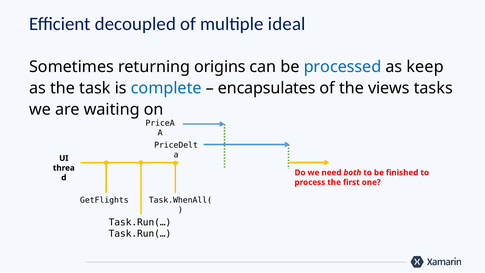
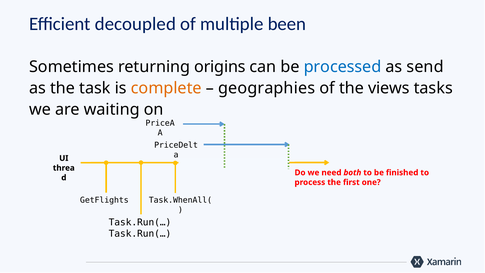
ideal: ideal -> been (287, 24)
keep: keep -> send (425, 67)
complete colour: blue -> orange (166, 88)
encapsulates: encapsulates -> geographies (267, 88)
